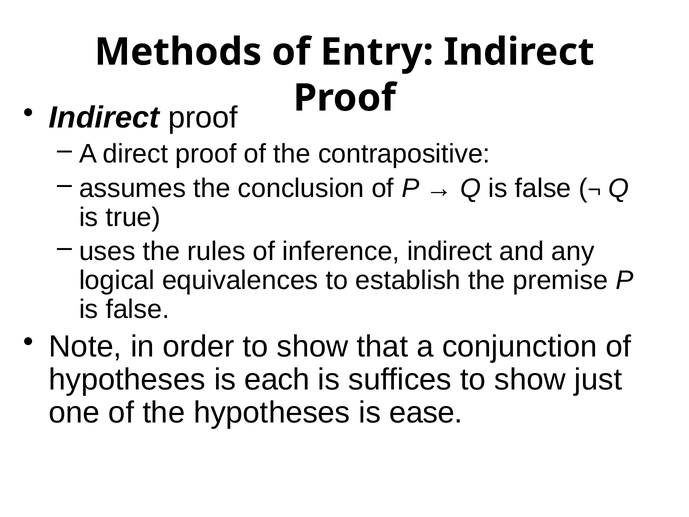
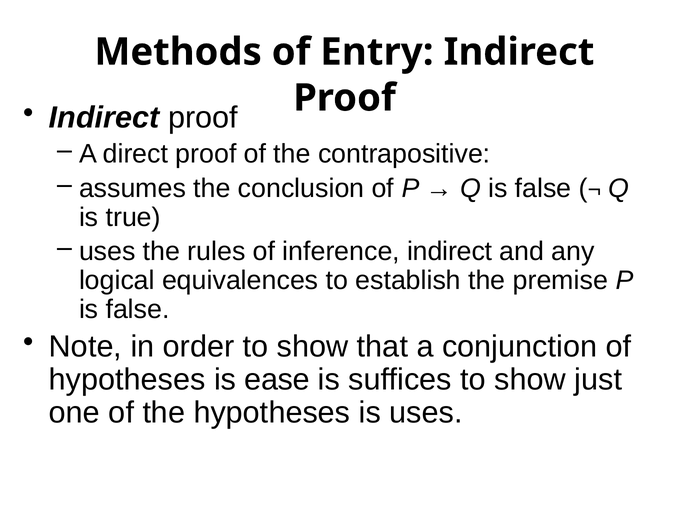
each: each -> ease (277, 380)
is ease: ease -> uses (426, 413)
